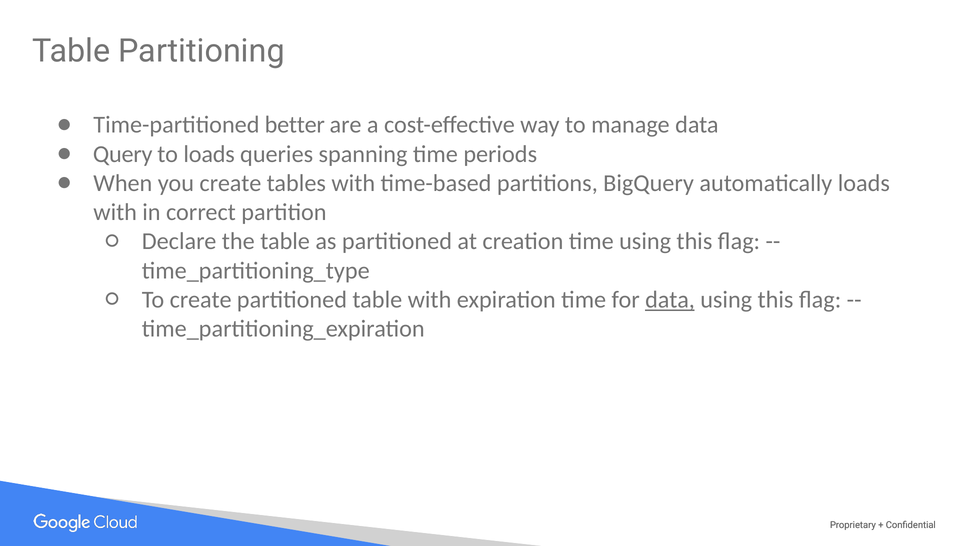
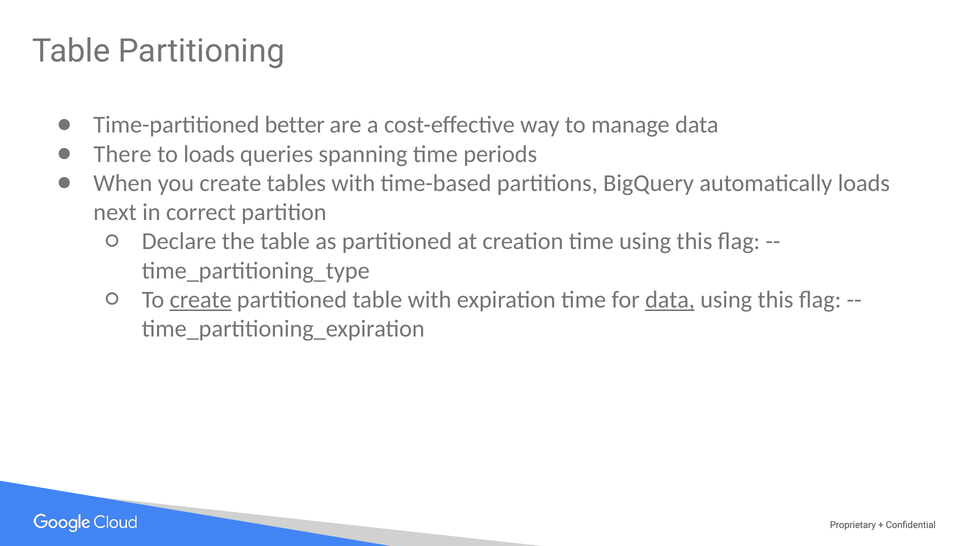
Query: Query -> There (122, 154)
with: with -> next (115, 212)
create underline: none -> present (201, 299)
